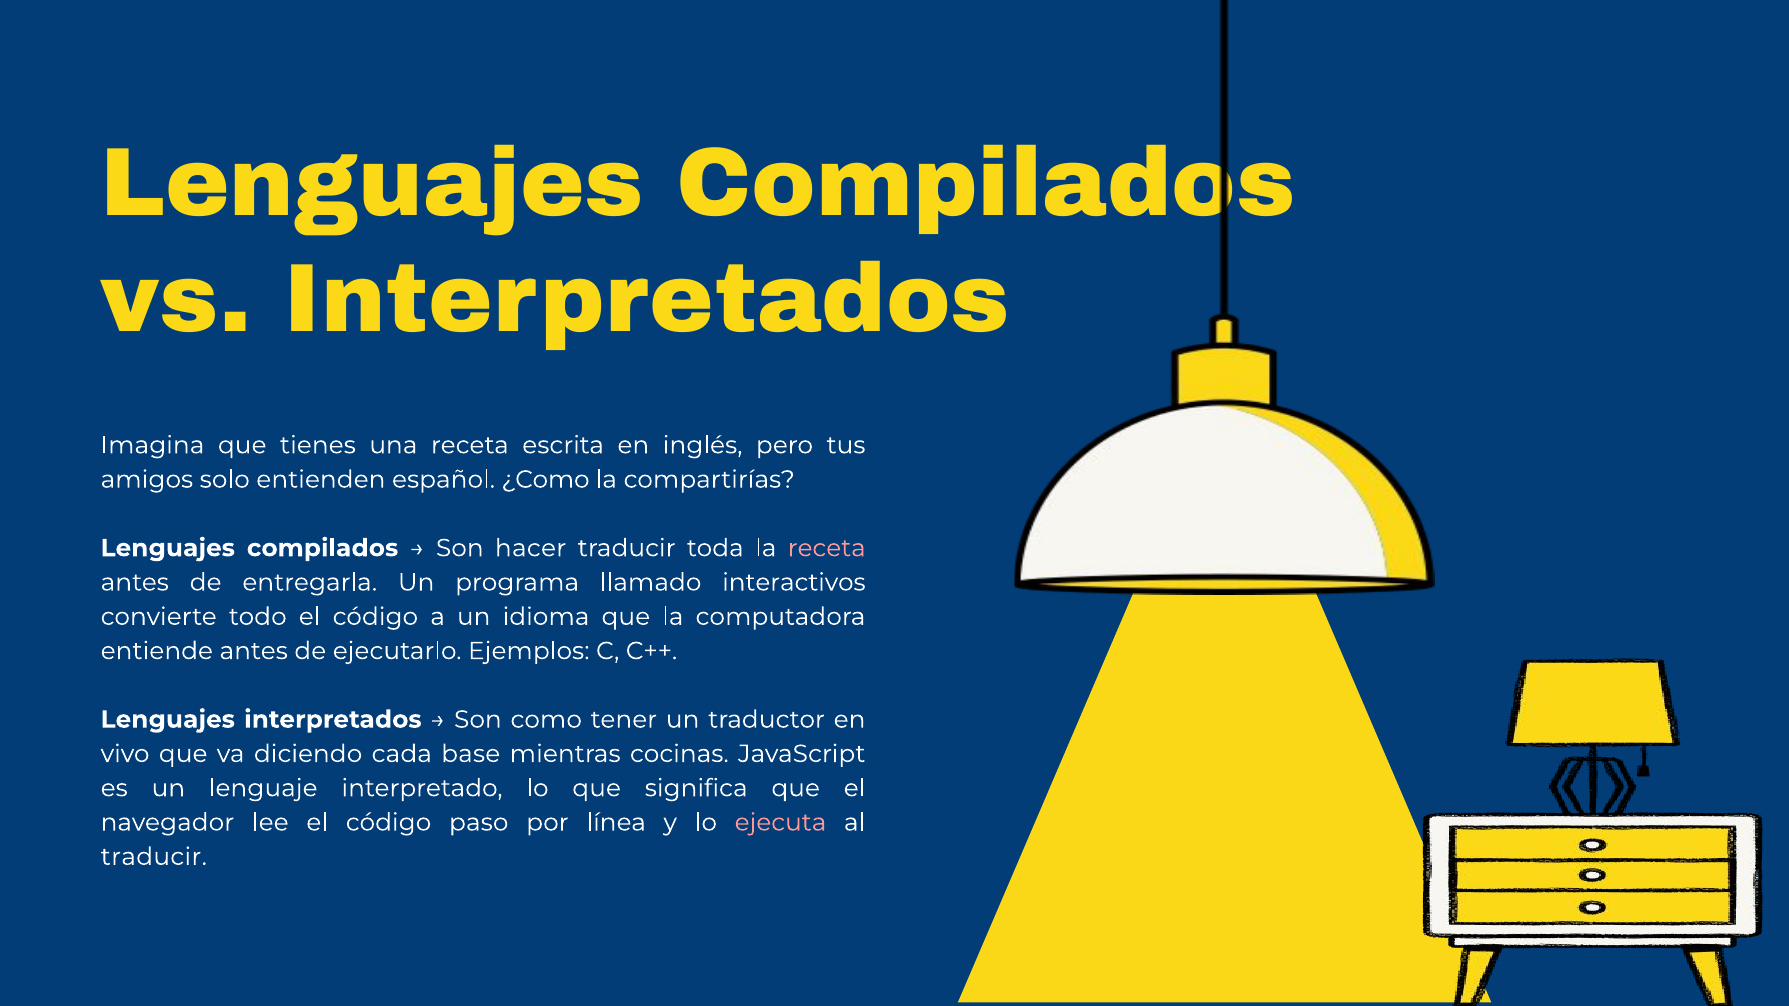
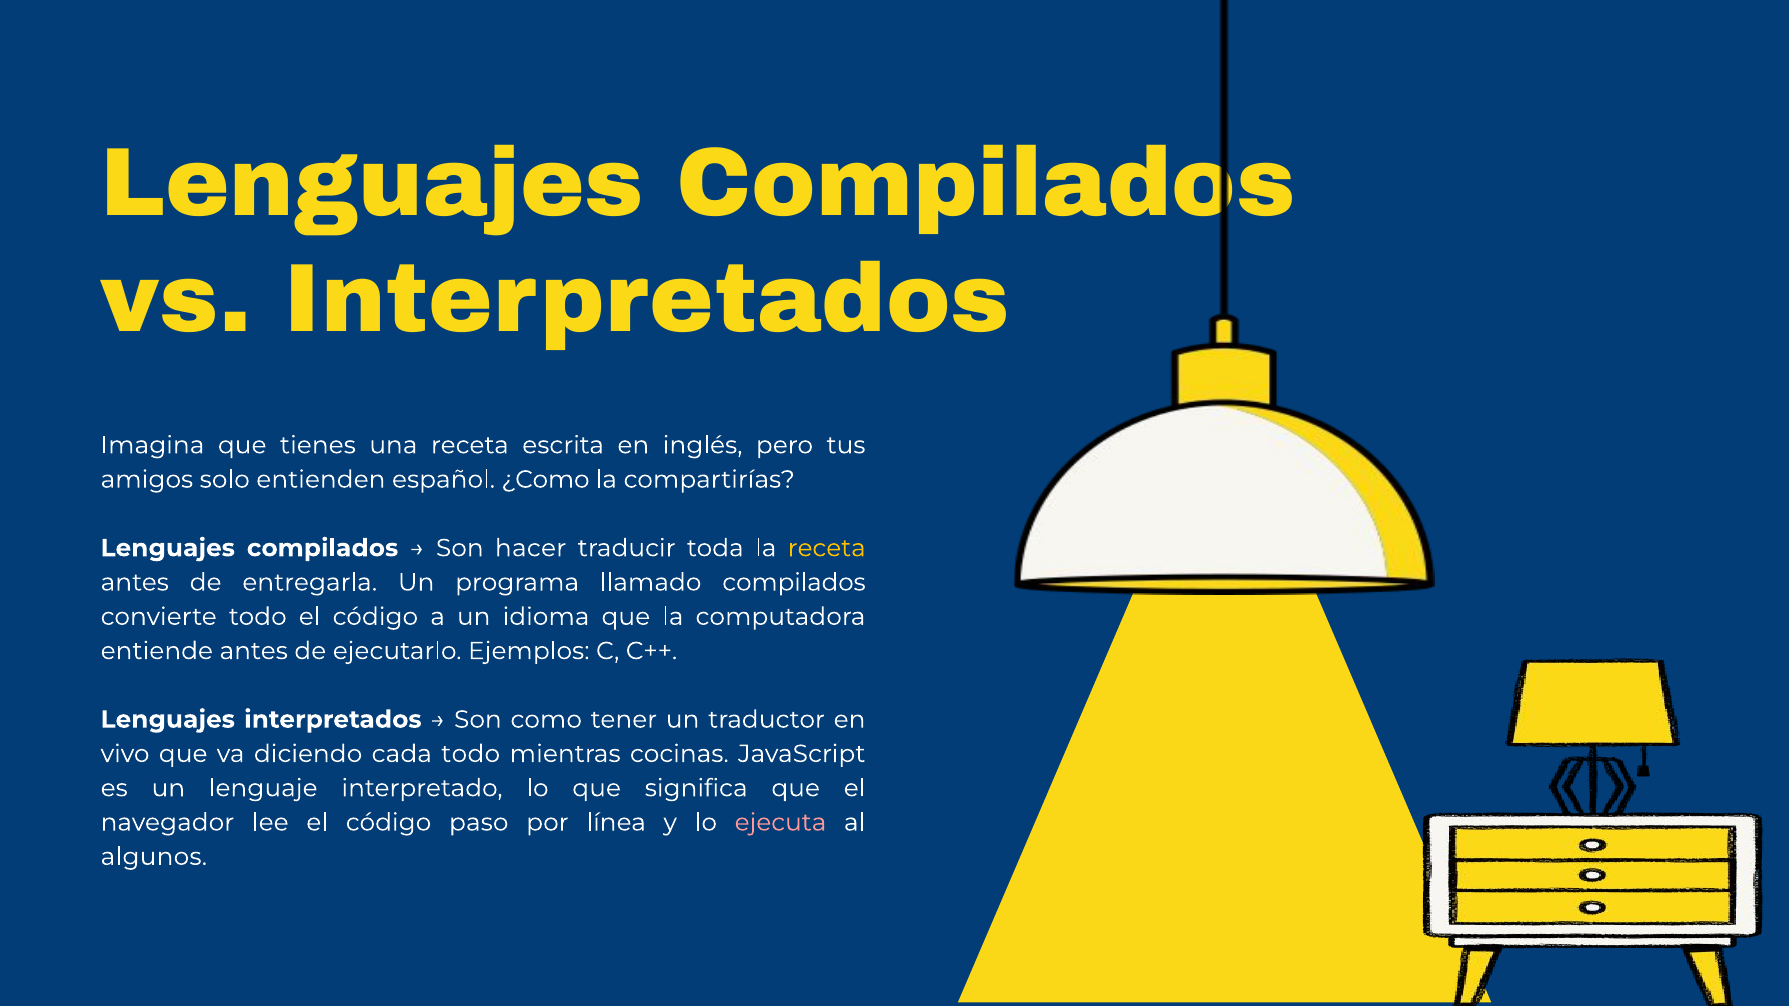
receta colour: pink -> yellow (827, 548)
llamado interactivos: interactivos -> compilados (794, 583)
cada base: base -> todo (471, 754)
traducir: traducir -> algunos (154, 857)
